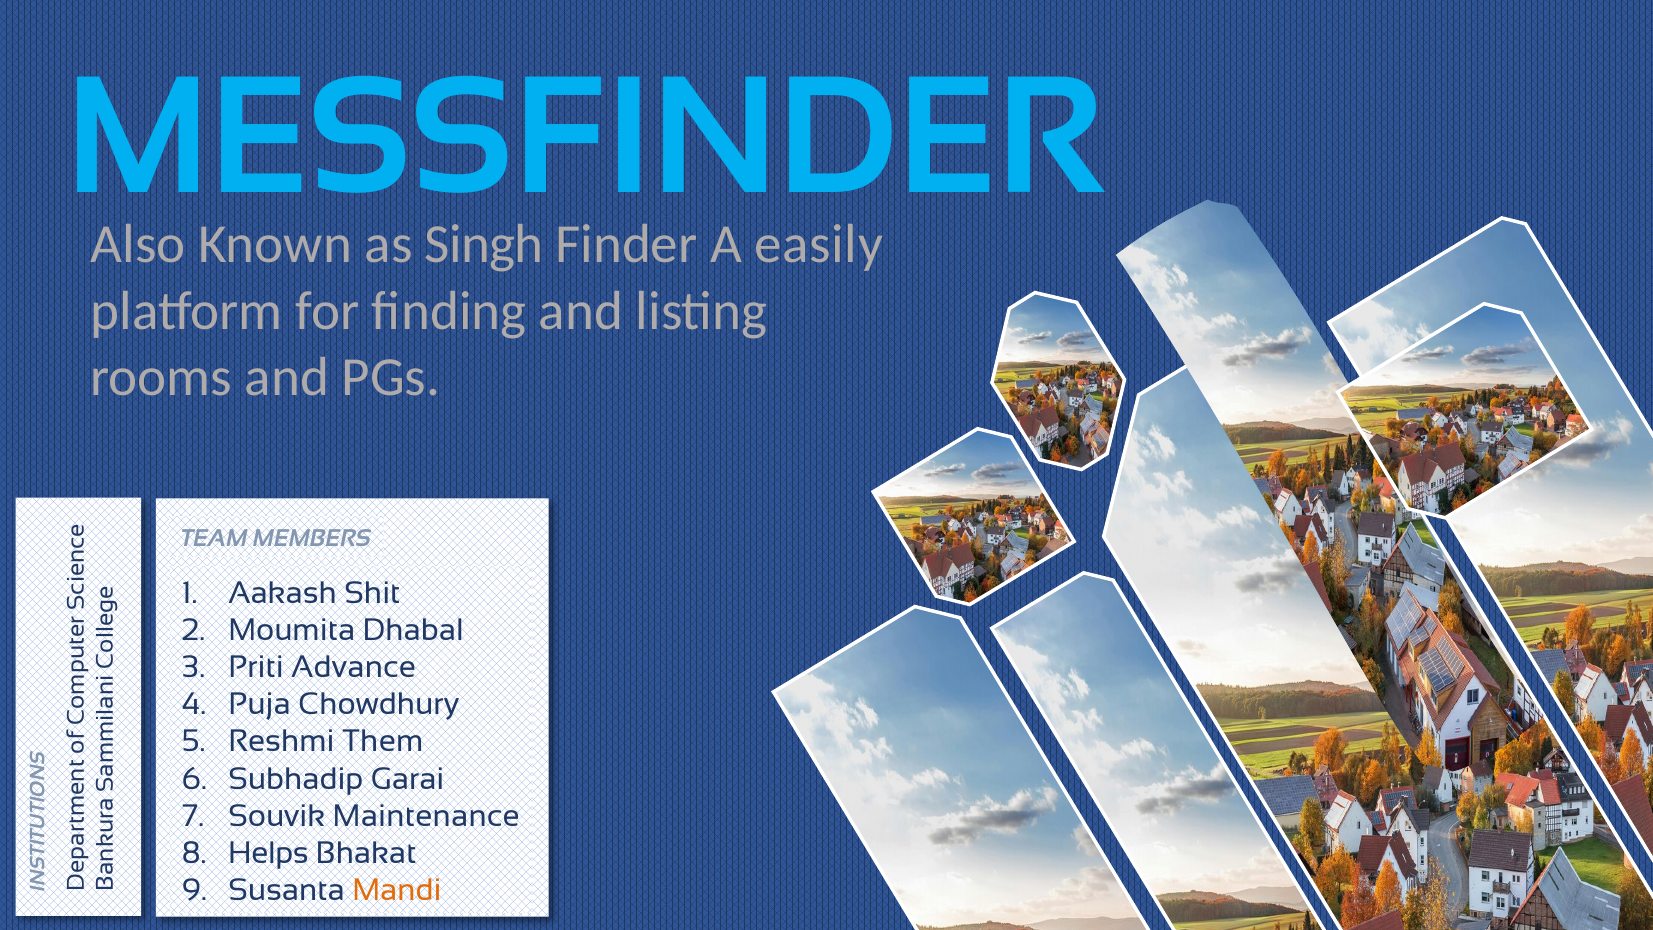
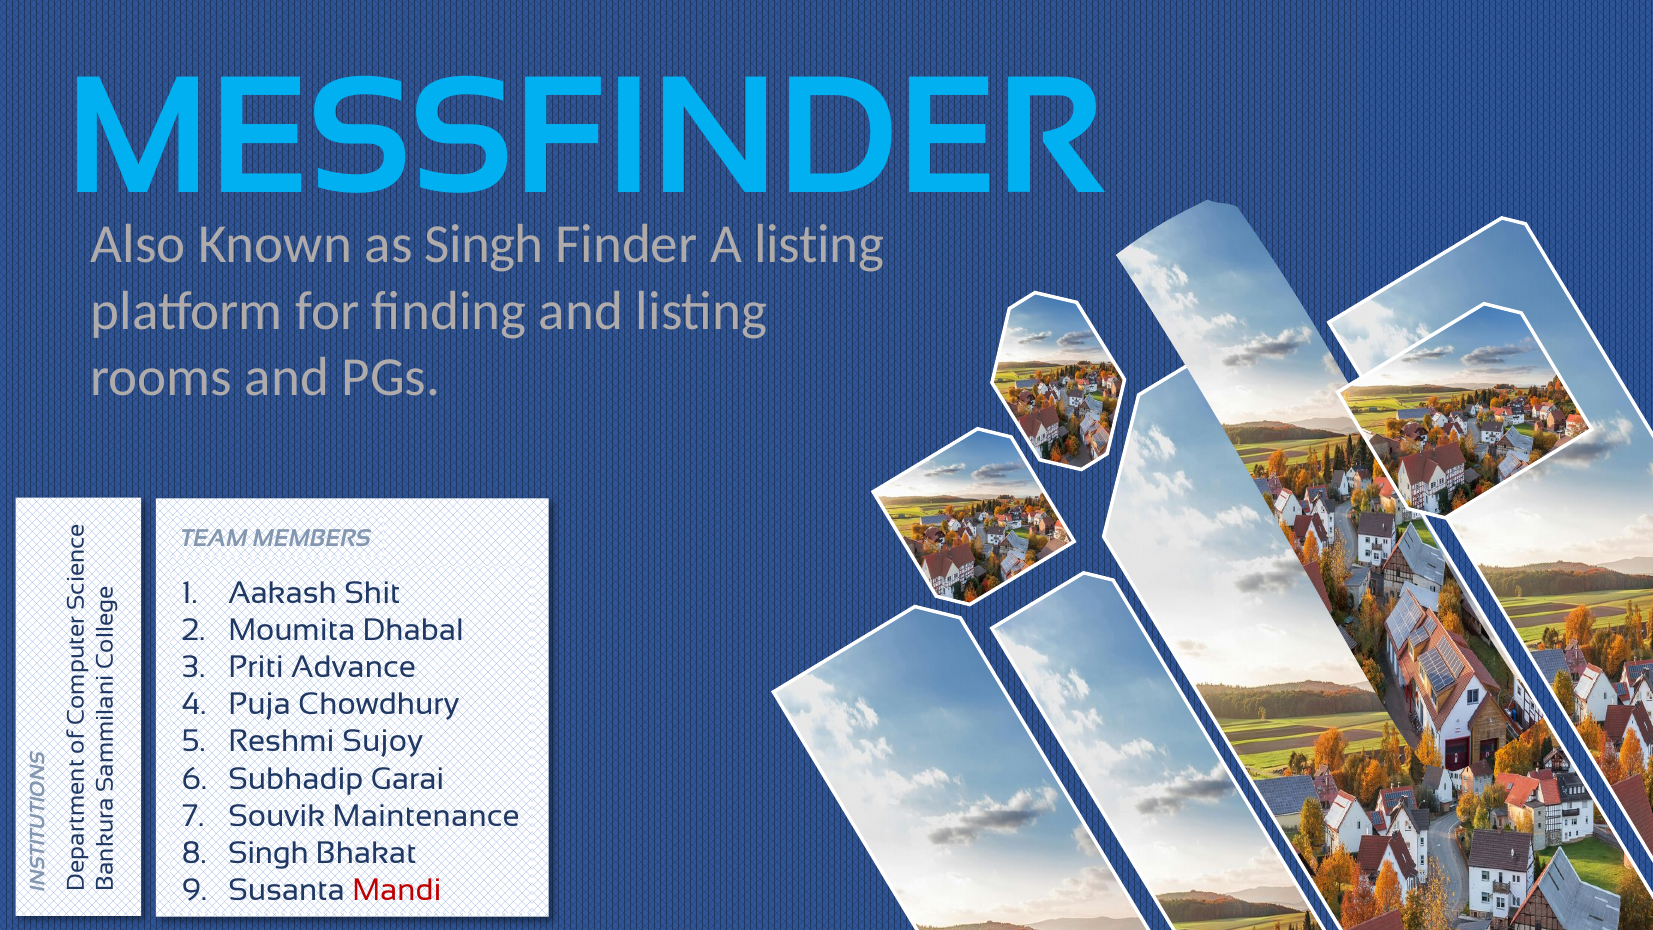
A easily: easily -> listing (819, 245)
Them: Them -> Sujoy (383, 742)
Helps: Helps -> Singh (268, 853)
Mandi colour: orange -> red (397, 890)
